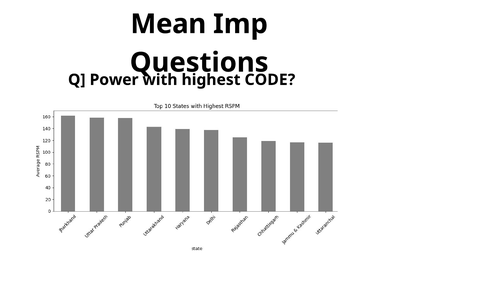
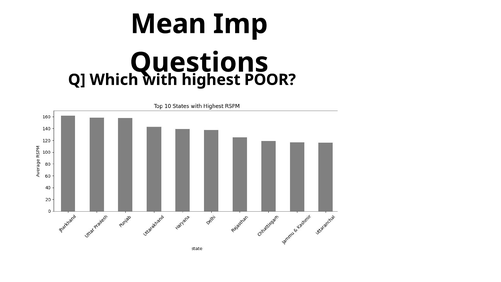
Power: Power -> Which (114, 80)
CODE: CODE -> POOR (270, 80)
